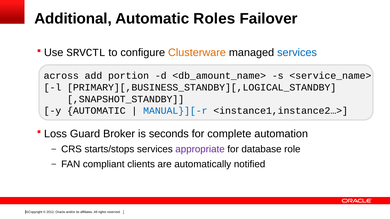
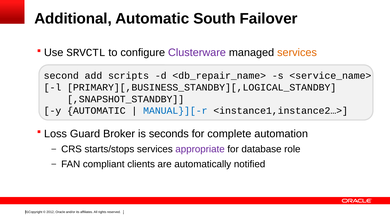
Roles: Roles -> South (215, 19)
Clusterware colour: orange -> purple (197, 53)
services colour: blue -> orange (297, 53)
across: across -> second (61, 76)
portion: portion -> scripts (129, 76)
<db_amount_name>: <db_amount_name> -> <db_repair_name> (219, 76)
